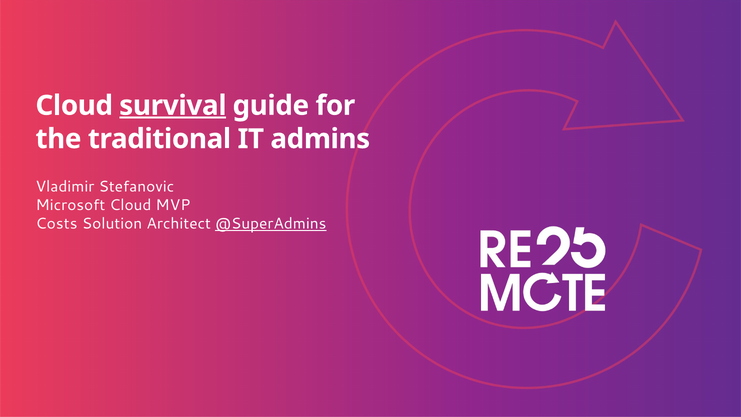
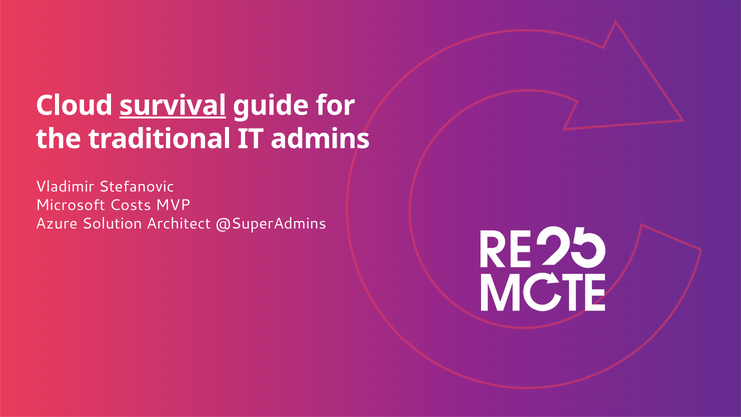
Microsoft Cloud: Cloud -> Costs (130, 205)
Costs: Costs -> Azure (57, 224)
@SuperAdmins underline: present -> none (271, 224)
